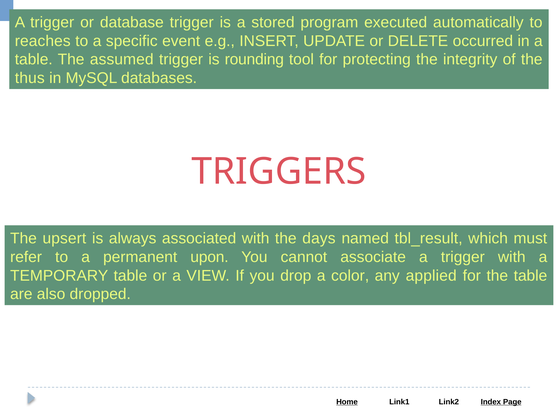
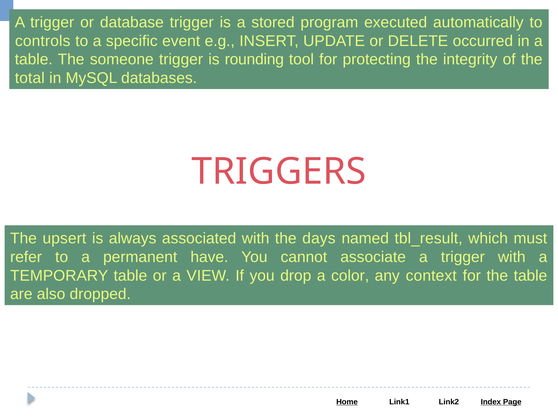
reaches: reaches -> controls (43, 41)
assumed: assumed -> someone (122, 60)
thus: thus -> total (30, 78)
upon: upon -> have (209, 257)
applied: applied -> context (431, 276)
